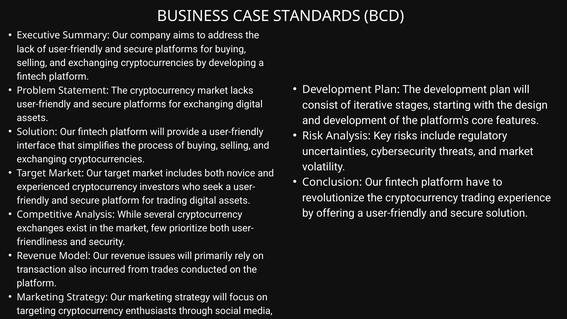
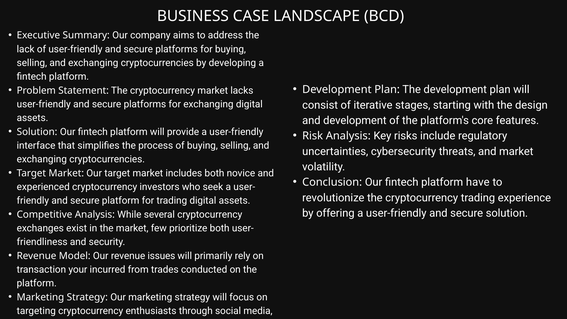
STANDARDS: STANDARDS -> LANDSCAPE (317, 16)
also: also -> your (78, 270)
